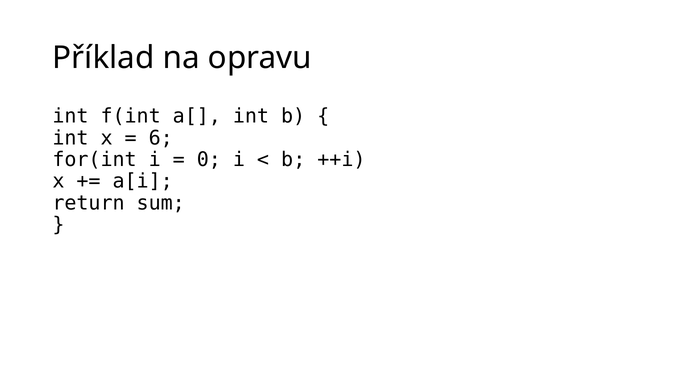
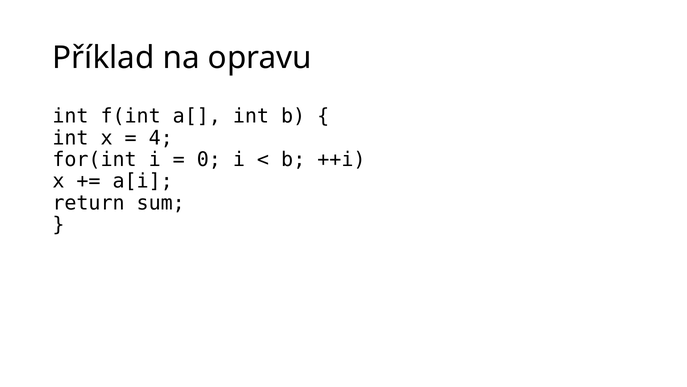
6: 6 -> 4 (161, 138)
